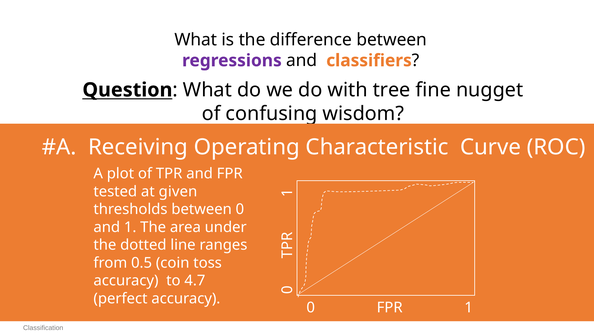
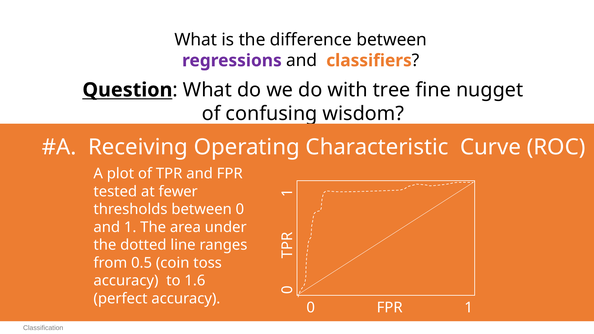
given: given -> fewer (178, 192)
4.7: 4.7 -> 1.6 (195, 281)
